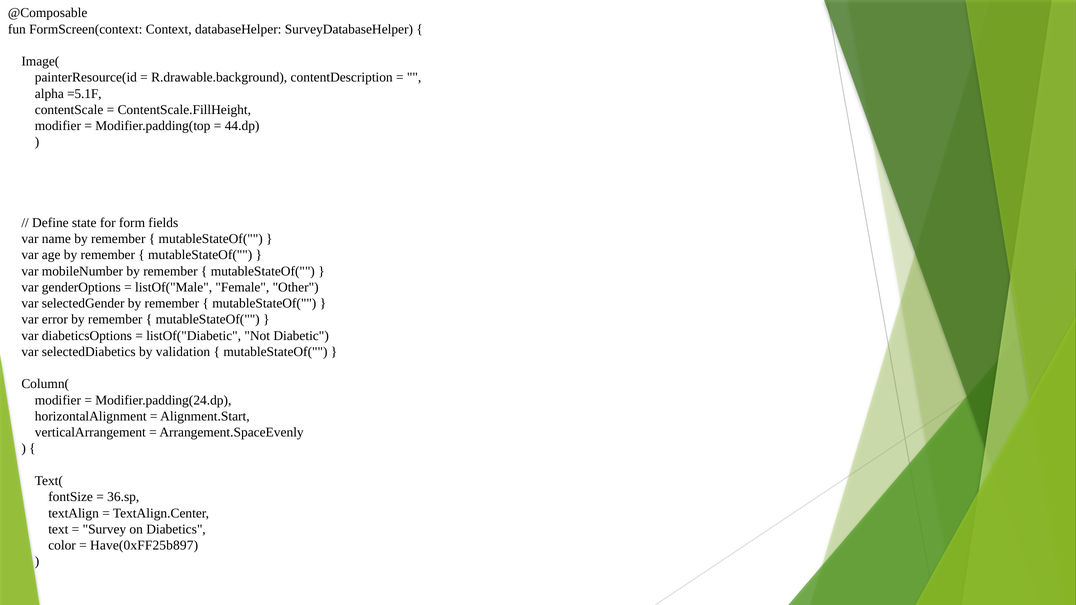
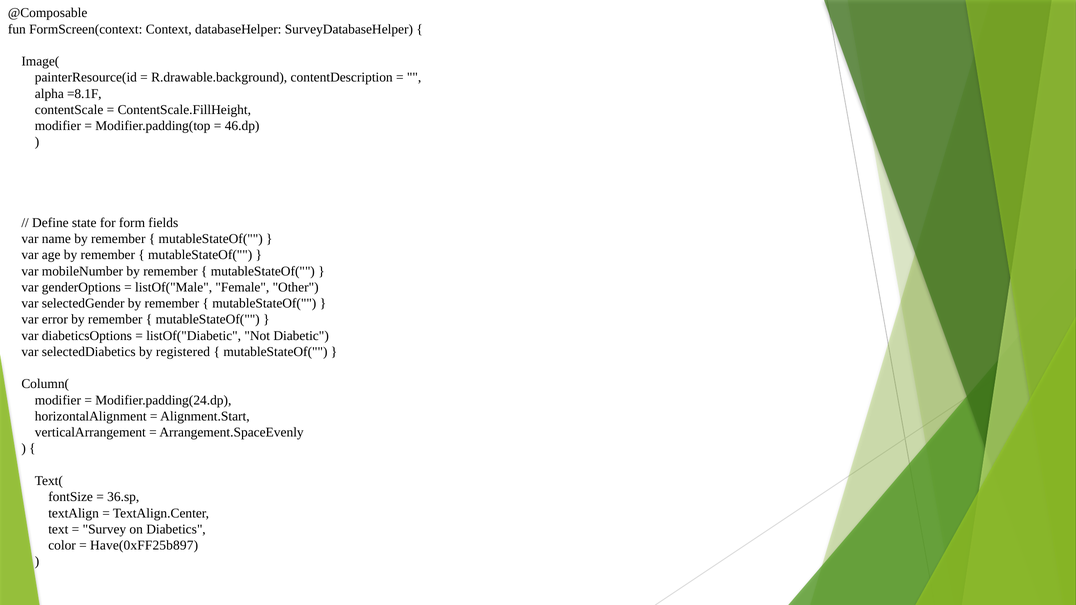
=5.1F: =5.1F -> =8.1F (84, 94)
44.dp: 44.dp -> 46.dp (242, 126)
validation: validation -> registered (183, 352)
